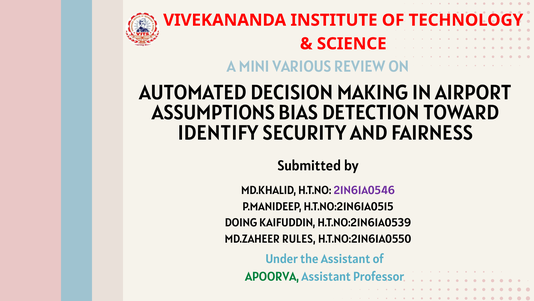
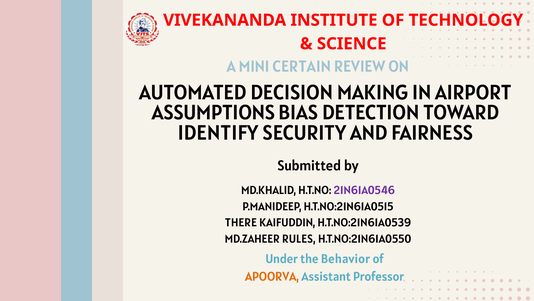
VARIOUS: VARIOUS -> CERTAIN (302, 66)
DOING: DOING -> THERE (241, 222)
the Assistant: Assistant -> Behavior (345, 259)
APOORVA colour: green -> orange (272, 276)
